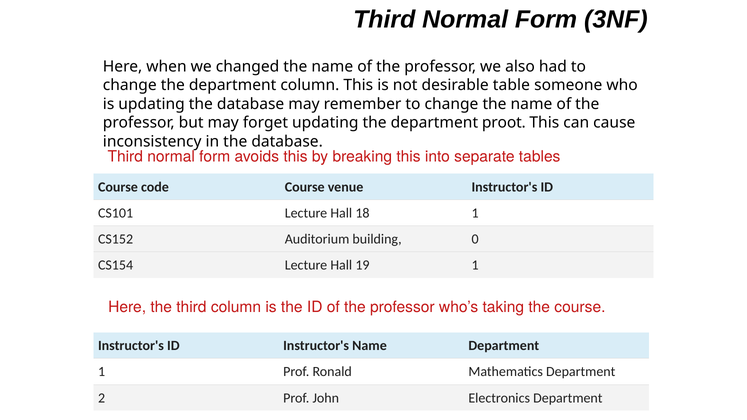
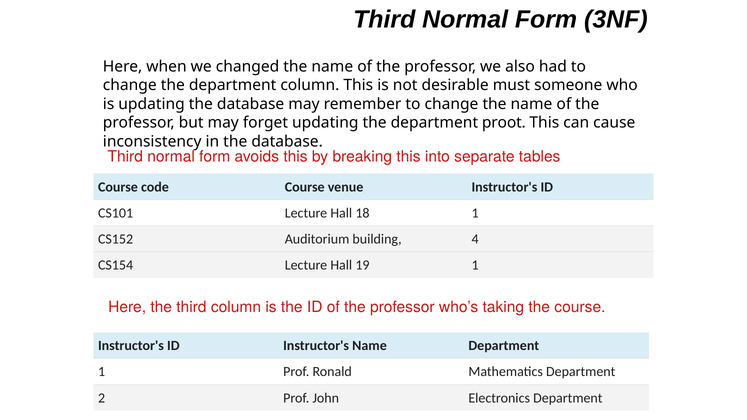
table: table -> must (511, 85)
0: 0 -> 4 (475, 239)
